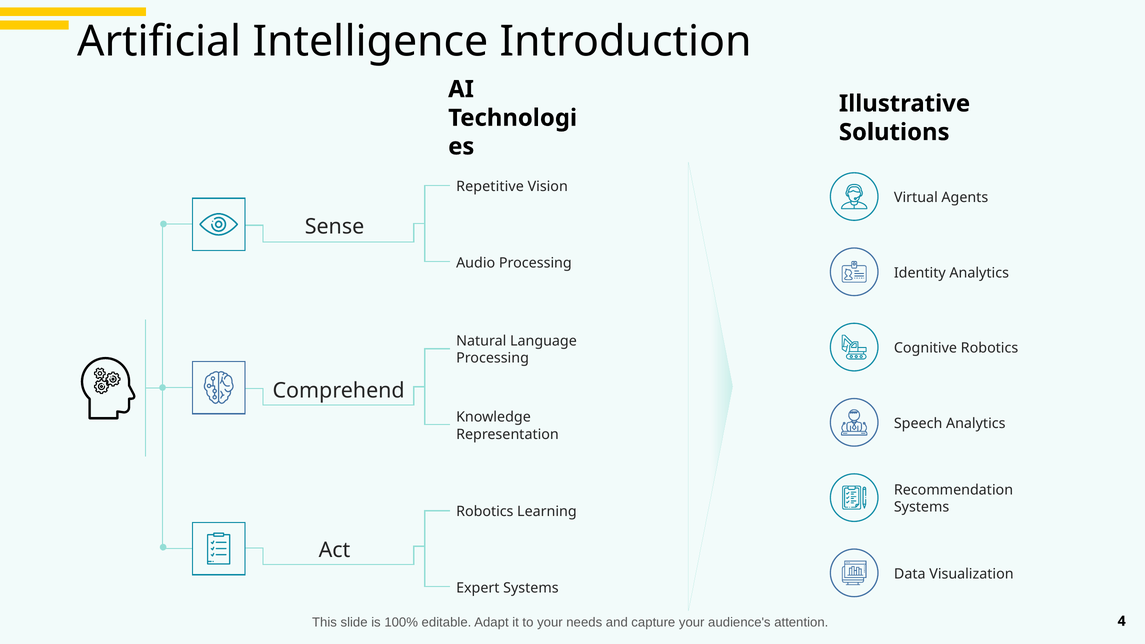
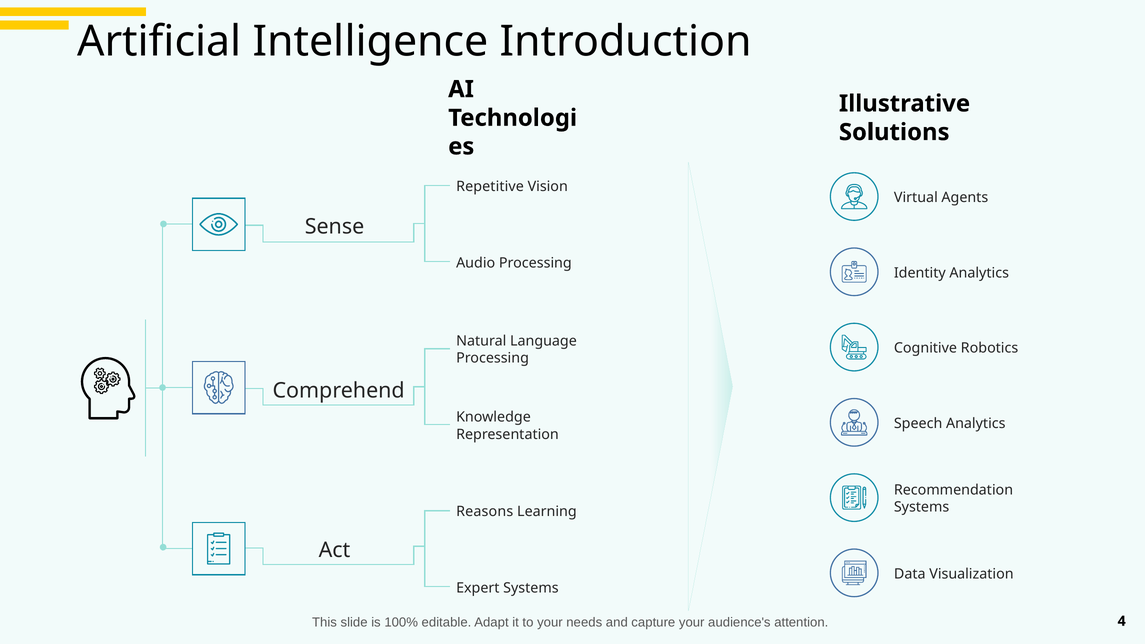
Robotics: Robotics -> Reasons (485, 512)
